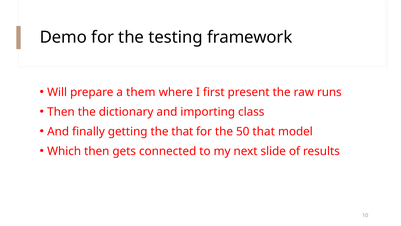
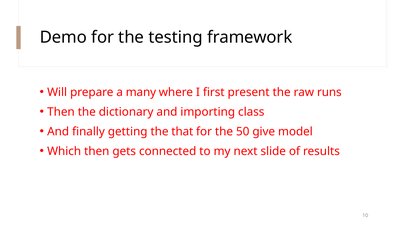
them: them -> many (141, 92)
50 that: that -> give (264, 131)
